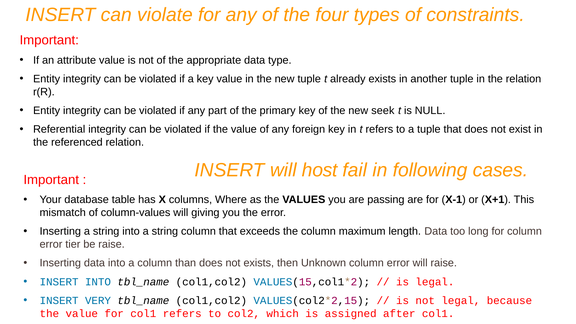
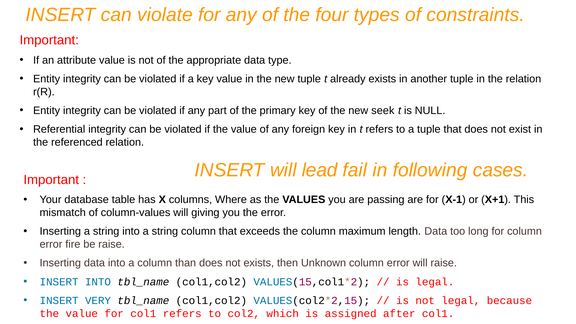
host: host -> lead (320, 170)
tier: tier -> fire (73, 244)
